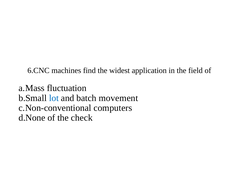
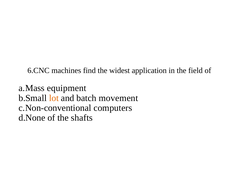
fluctuation: fluctuation -> equipment (67, 88)
lot colour: blue -> orange (54, 98)
check: check -> shafts (82, 118)
